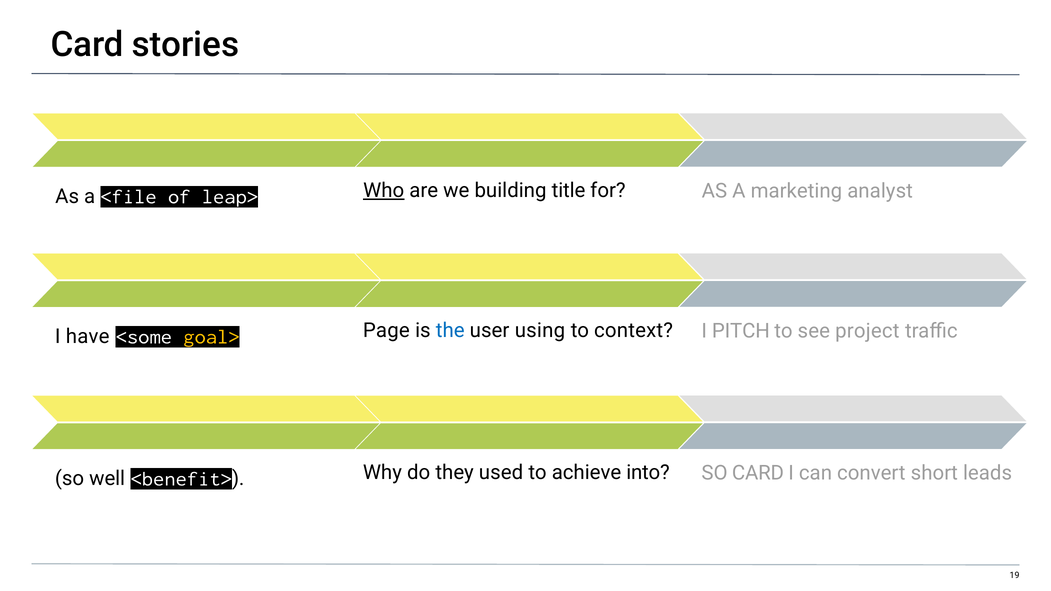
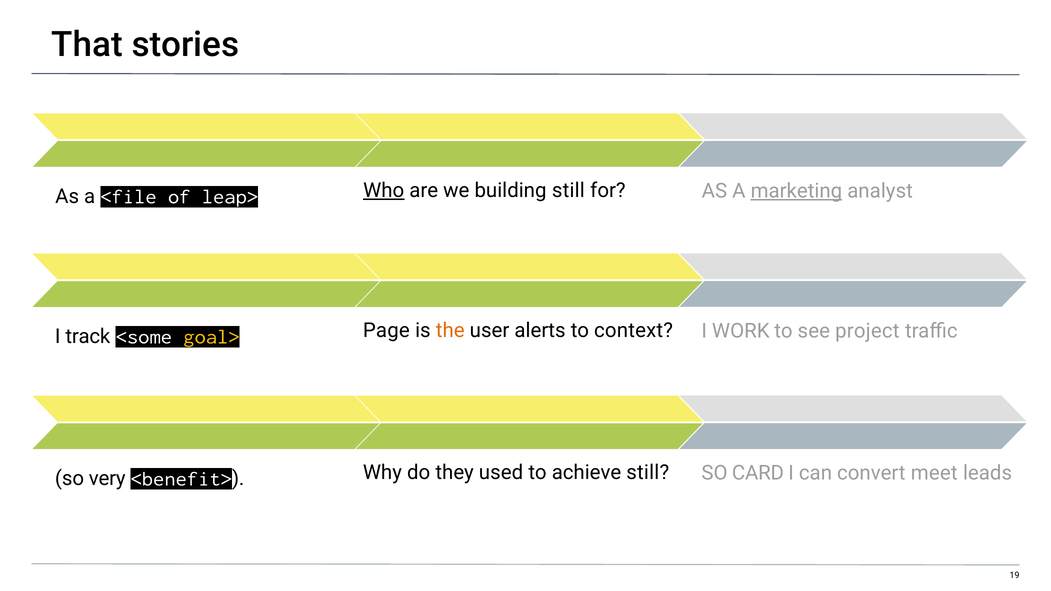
Card: Card -> That (87, 45)
building title: title -> still (568, 191)
marketing underline: none -> present (796, 191)
the colour: blue -> orange (450, 331)
using: using -> alerts (540, 331)
have: have -> track (88, 337)
PITCH: PITCH -> WORK (741, 331)
achieve into: into -> still (648, 473)
well: well -> very (107, 479)
short: short -> meet (934, 473)
